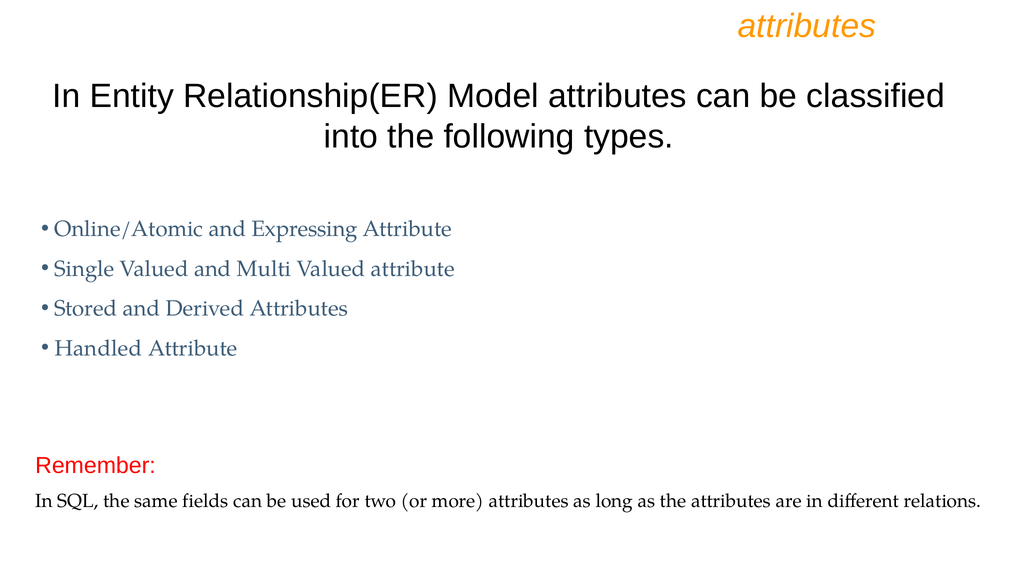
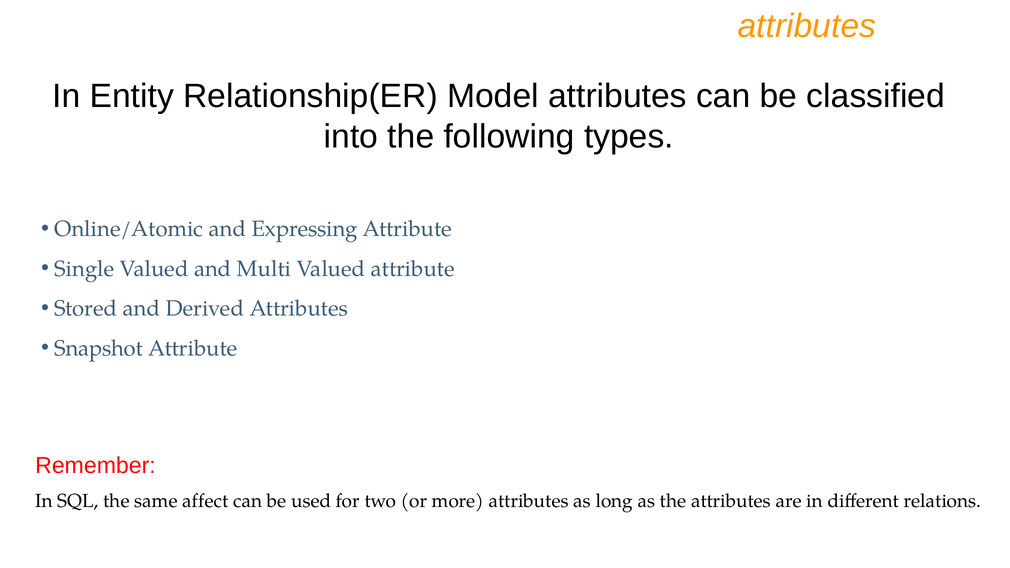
Handled: Handled -> Snapshot (99, 348)
fields: fields -> affect (205, 501)
